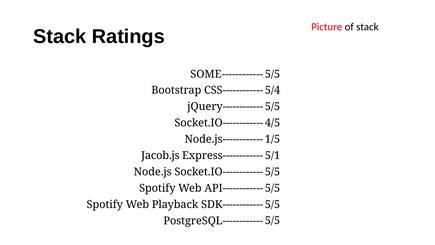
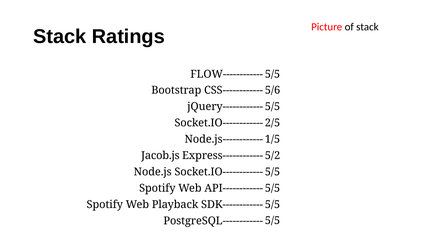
SOME------------: SOME------------ -> FLOW------------ (227, 74)
5/4: 5/4 -> 5/6 (273, 90)
4/5: 4/5 -> 2/5 (273, 123)
5/1: 5/1 -> 5/2 (273, 155)
